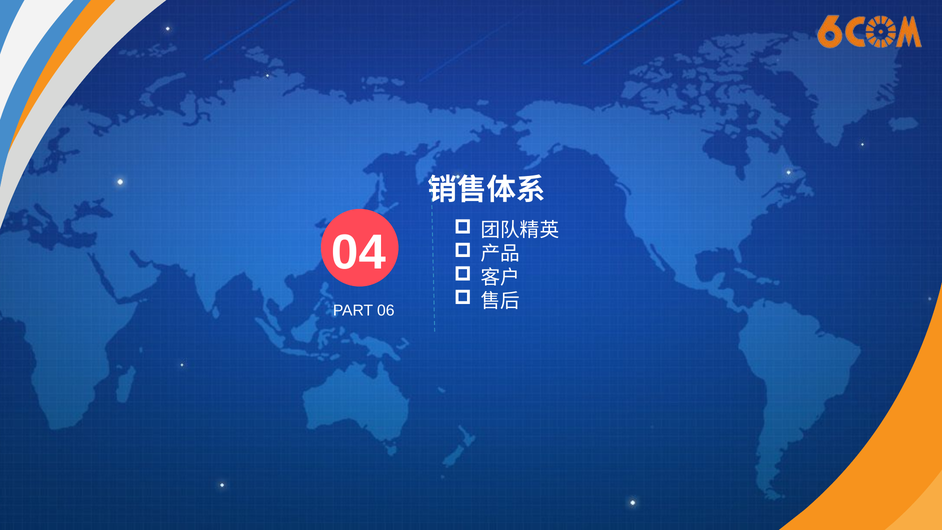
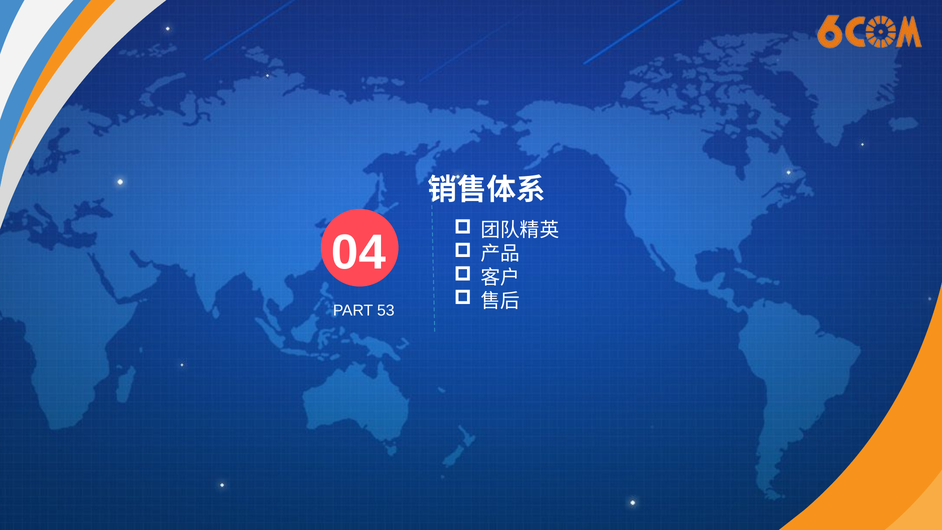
06: 06 -> 53 (386, 310)
